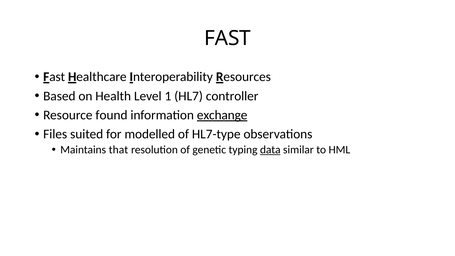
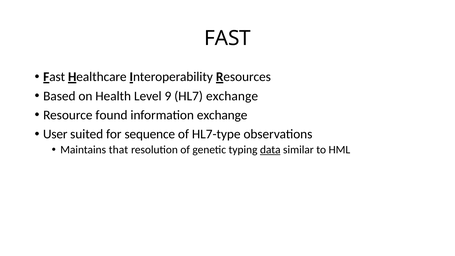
1: 1 -> 9 (168, 96)
HL7 controller: controller -> exchange (232, 96)
exchange underline: present -> none (222, 115)
Files: Files -> User (55, 134)
modelled: modelled -> sequence (150, 134)
